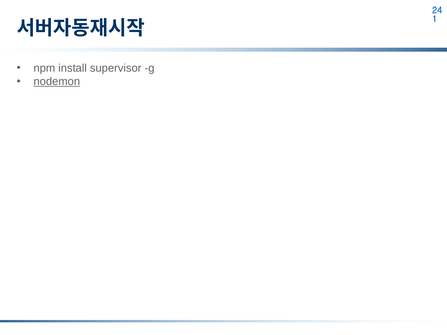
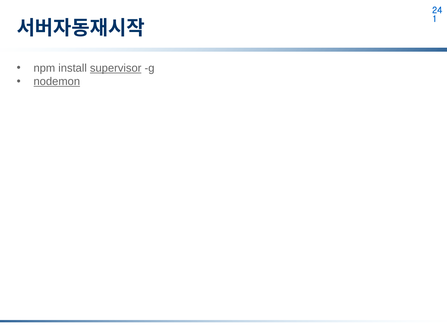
supervisor underline: none -> present (116, 68)
